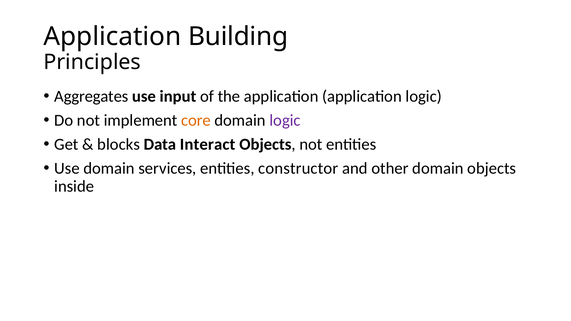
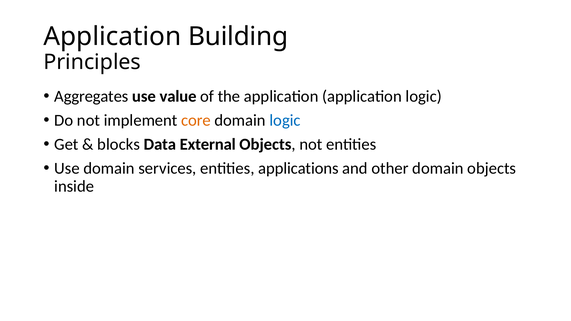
input: input -> value (178, 97)
logic colour: purple -> blue (285, 120)
Interact: Interact -> External (208, 144)
constructor: constructor -> applications (298, 168)
